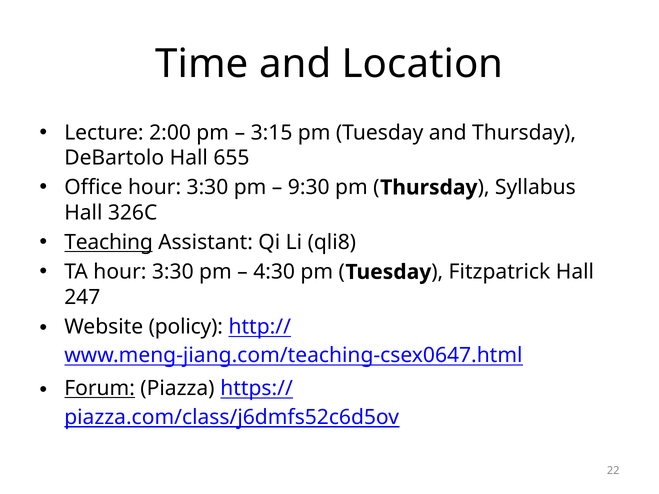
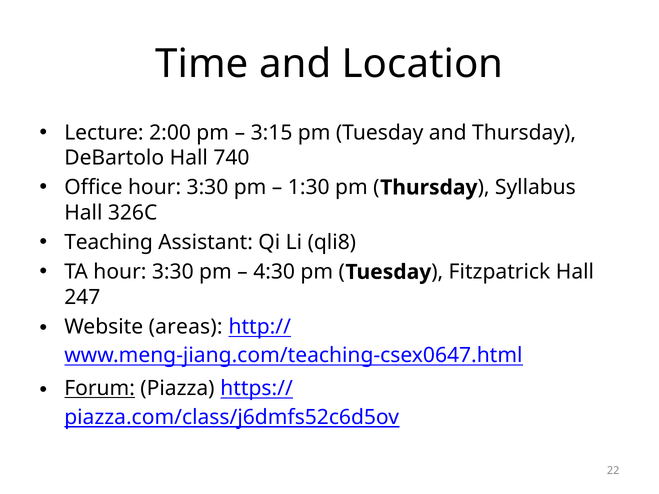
655: 655 -> 740 (231, 158)
9:30: 9:30 -> 1:30 (309, 188)
Teaching underline: present -> none (109, 242)
policy: policy -> areas (186, 327)
